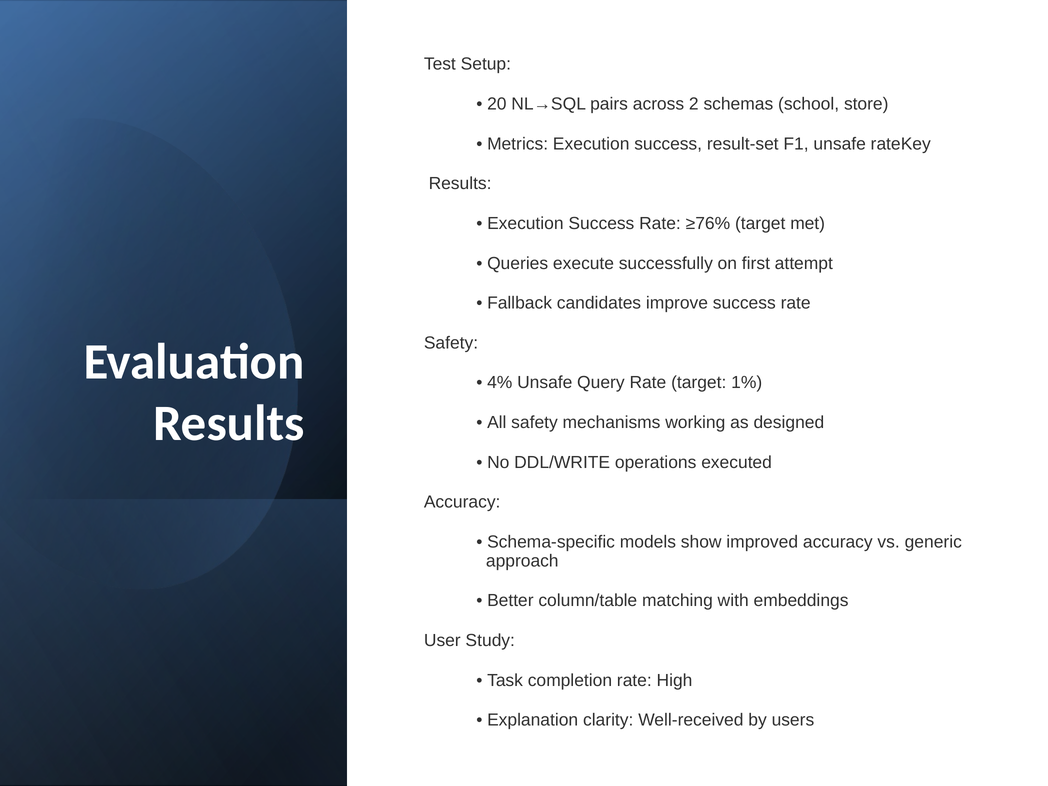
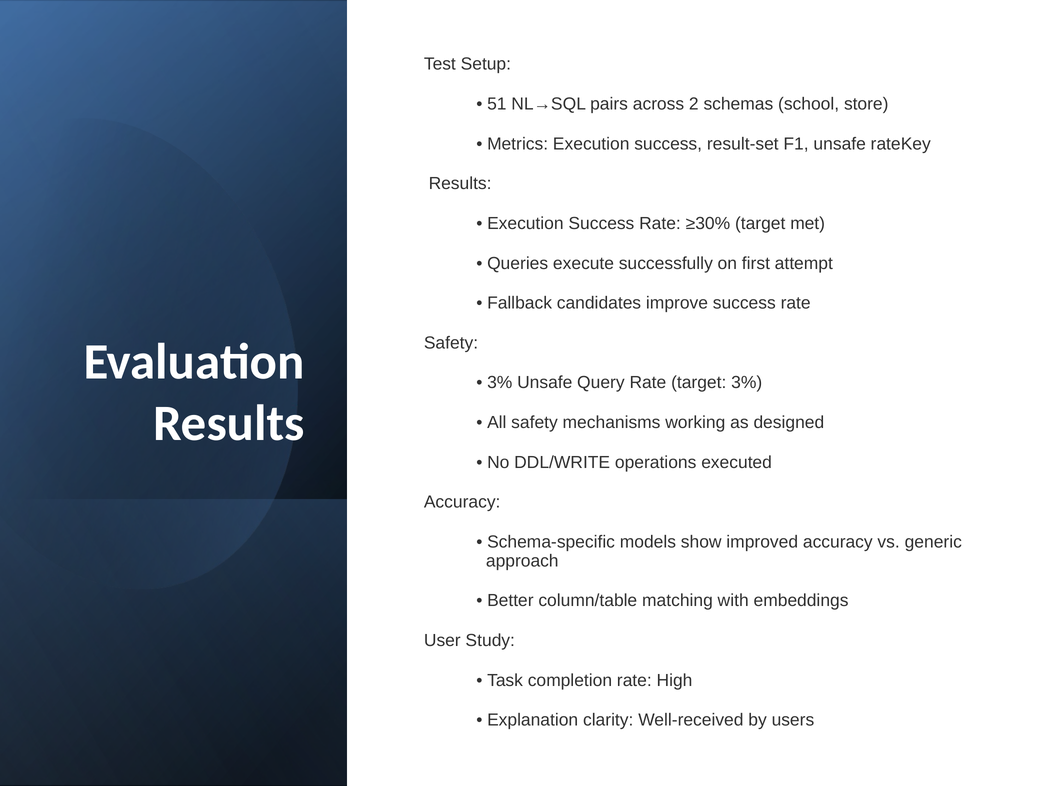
20: 20 -> 51 (497, 104)
≥76%: ≥76% -> ≥30% (708, 223)
4%: 4% -> 3% (500, 383)
target 1%: 1% -> 3% (747, 383)
